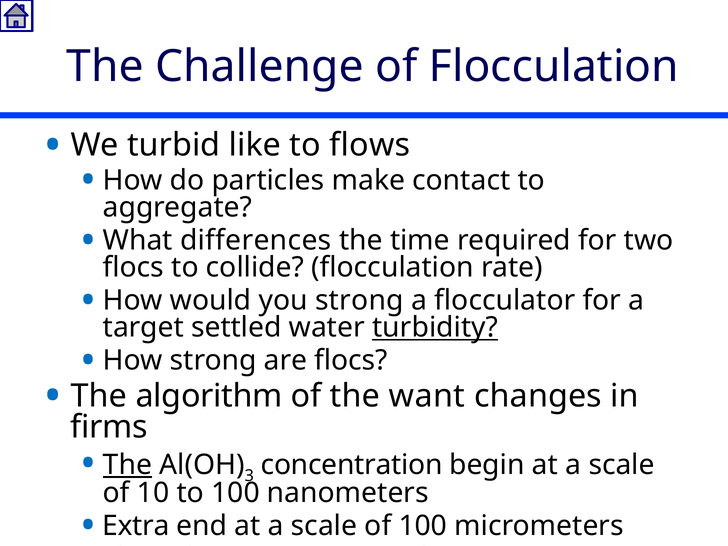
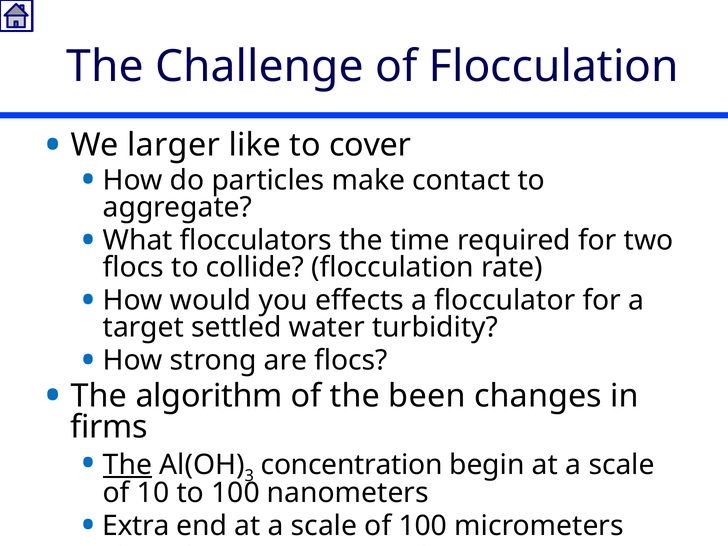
turbid: turbid -> larger (174, 145)
flows: flows -> cover (370, 145)
What differences: differences -> flocculators (256, 240)
you strong: strong -> effects (359, 300)
turbidity underline: present -> none (435, 328)
want: want -> been (427, 396)
